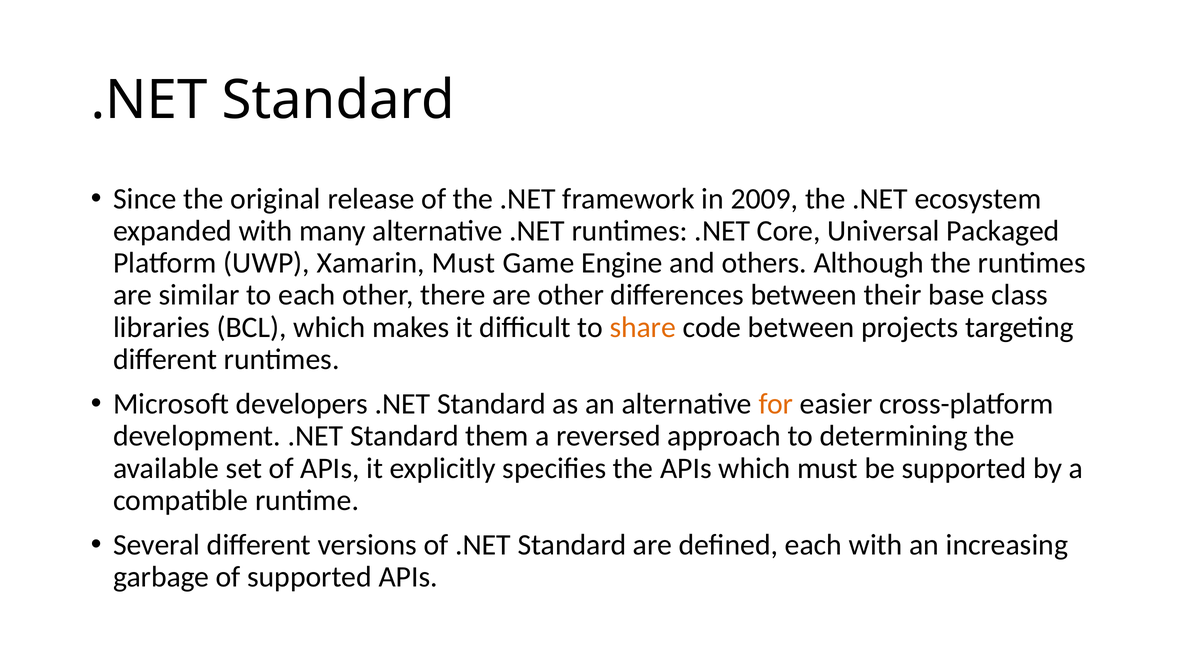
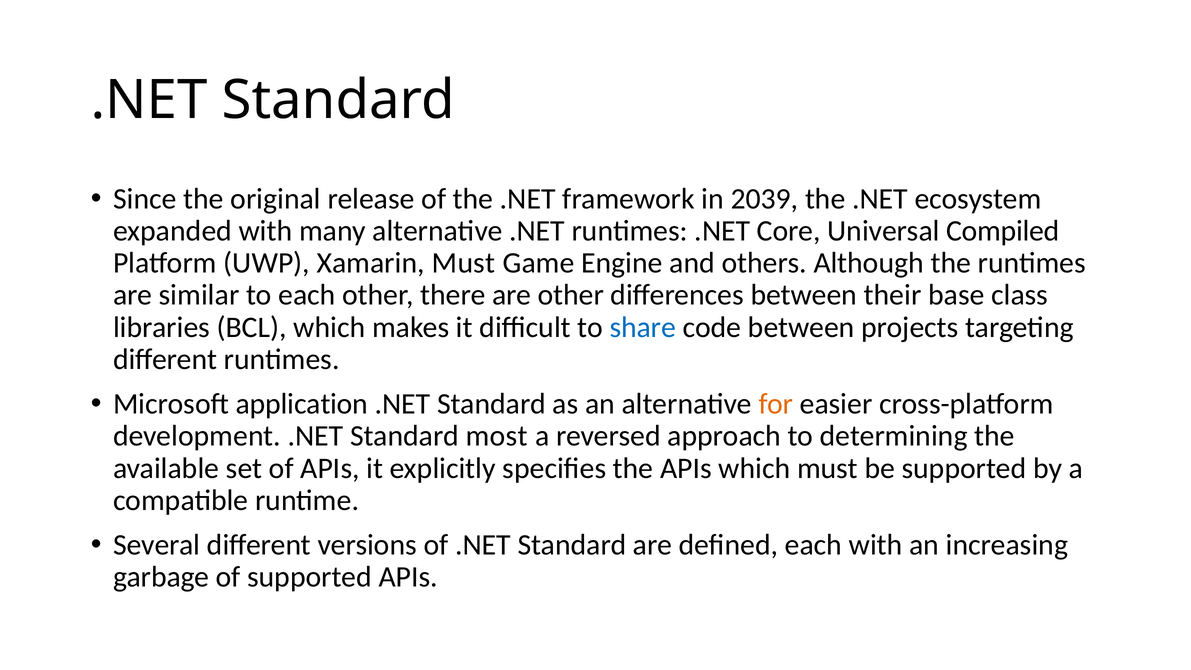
2009: 2009 -> 2039 (764, 199)
Packaged: Packaged -> Compiled (1003, 231)
share colour: orange -> blue (643, 327)
developers: developers -> application (302, 404)
them: them -> most (497, 436)
